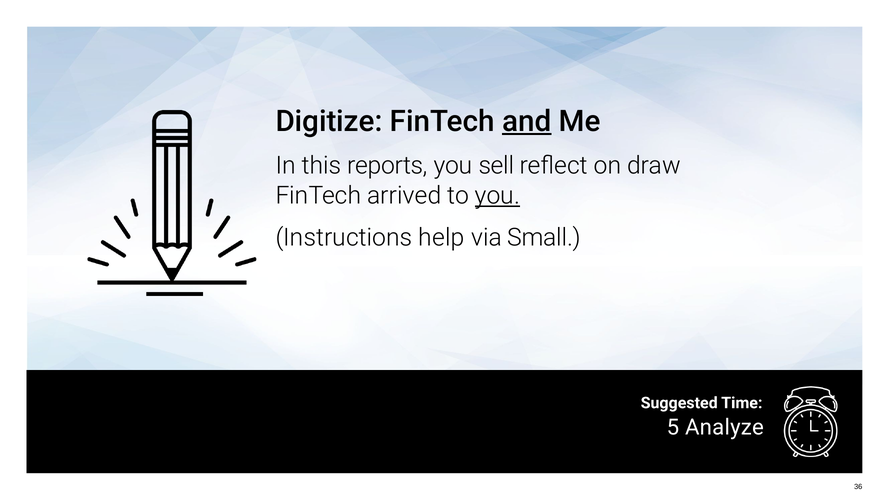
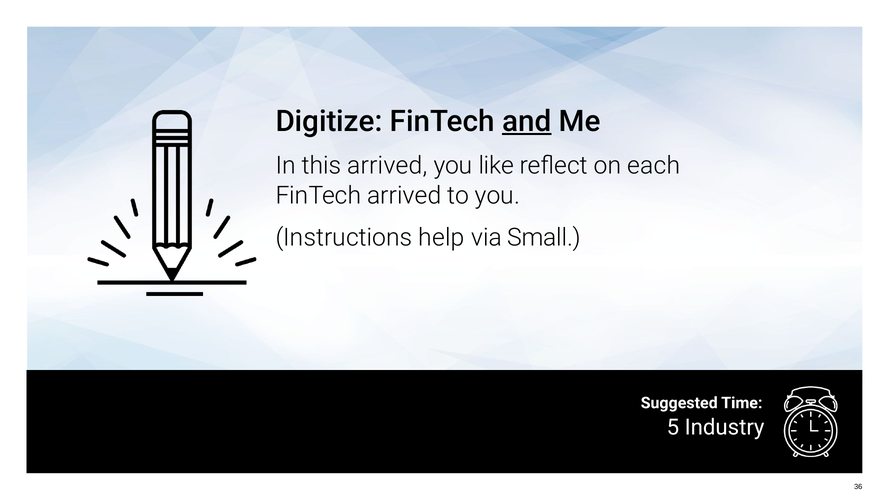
this reports: reports -> arrived (387, 166)
sell: sell -> like (496, 166)
draw: draw -> each (654, 166)
you underline: present -> none (497, 196)
Analyze: Analyze -> Industry (725, 427)
